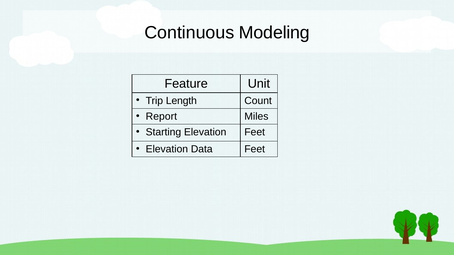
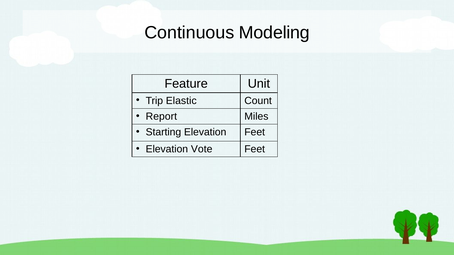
Length: Length -> Elastic (181, 101)
Data: Data -> Vote (202, 149)
